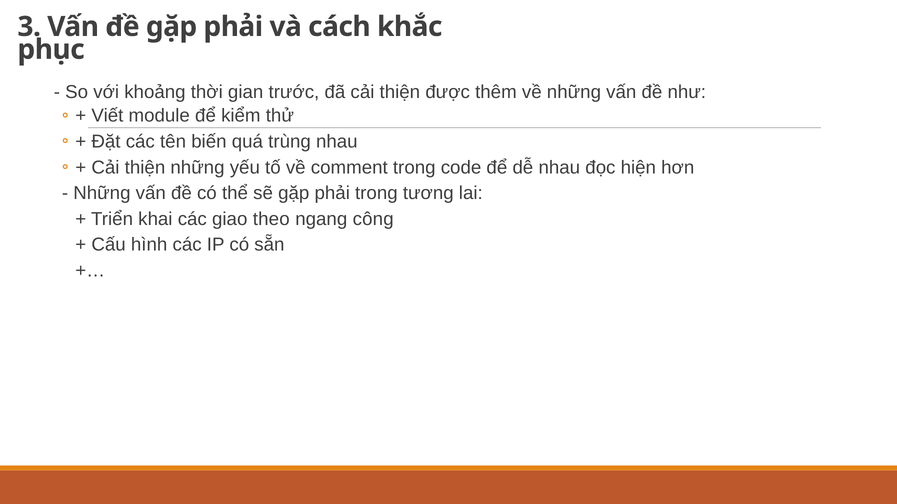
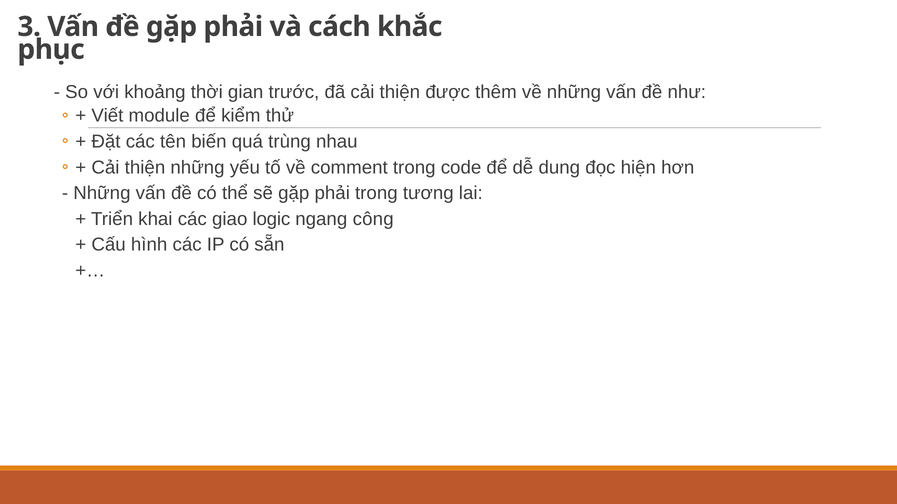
dễ nhau: nhau -> dung (559, 168)
theo: theo -> logic (271, 219)
